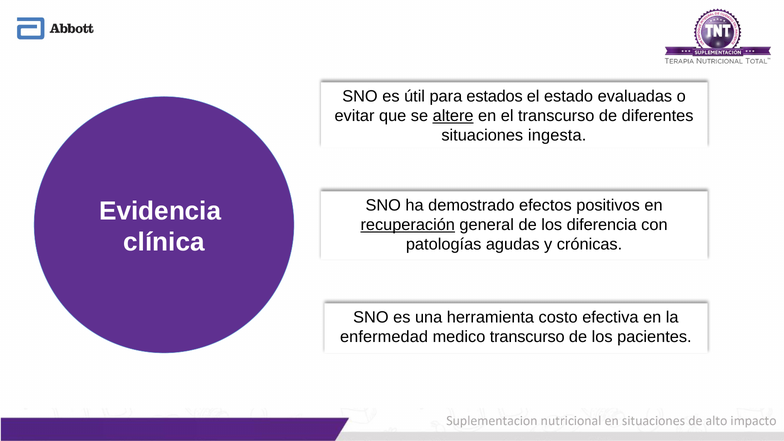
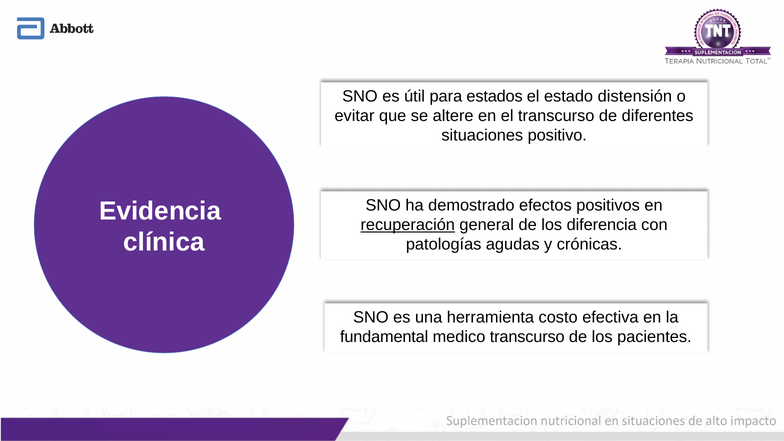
evaluadas: evaluadas -> distensión (635, 96)
altere underline: present -> none (453, 116)
ingesta: ingesta -> positivo (557, 136)
enfermedad: enfermedad -> fundamental (384, 337)
